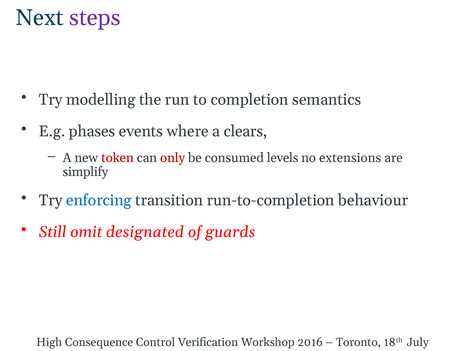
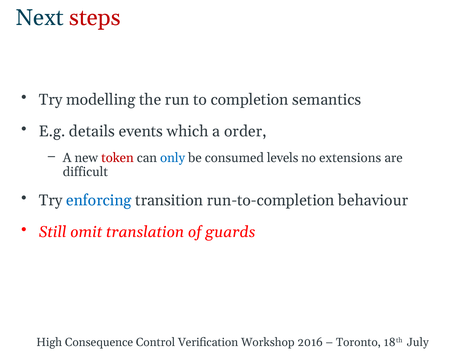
steps colour: purple -> red (95, 18)
phases: phases -> details (92, 132)
where: where -> which (188, 132)
clears: clears -> order (245, 132)
only colour: red -> blue (173, 158)
simplify: simplify -> difficult (85, 172)
designated: designated -> translation (145, 232)
